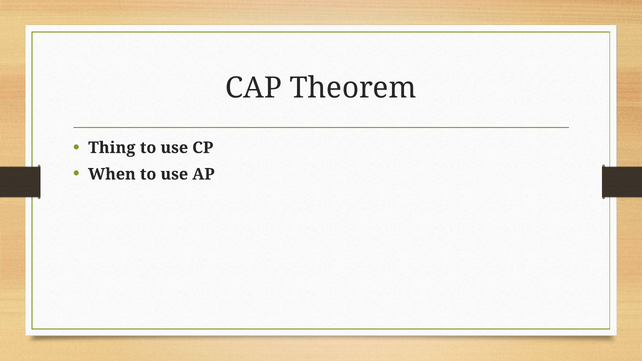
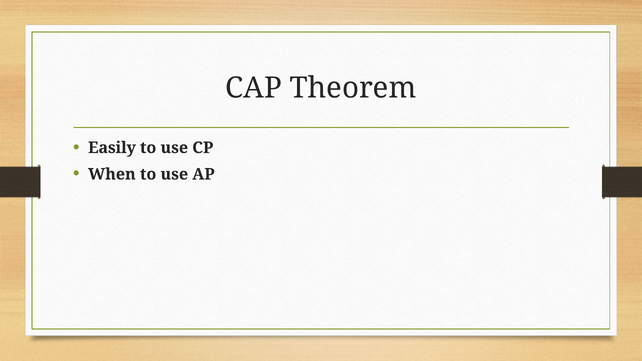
Thing: Thing -> Easily (112, 148)
